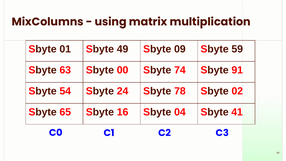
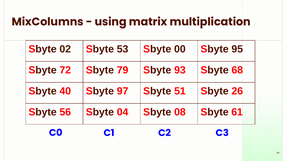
01: 01 -> 02 (65, 49)
49: 49 -> 53 (123, 49)
09: 09 -> 00 (180, 49)
59: 59 -> 95 (237, 49)
63: 63 -> 72 (65, 70)
00: 00 -> 79 (123, 70)
74: 74 -> 93 (180, 70)
91: 91 -> 68 (237, 70)
54: 54 -> 40 (65, 91)
24: 24 -> 97 (123, 91)
78: 78 -> 51 (180, 91)
02: 02 -> 26 (237, 91)
65: 65 -> 56 (65, 112)
16: 16 -> 04 (123, 112)
04: 04 -> 08 (180, 112)
41: 41 -> 61 (237, 112)
